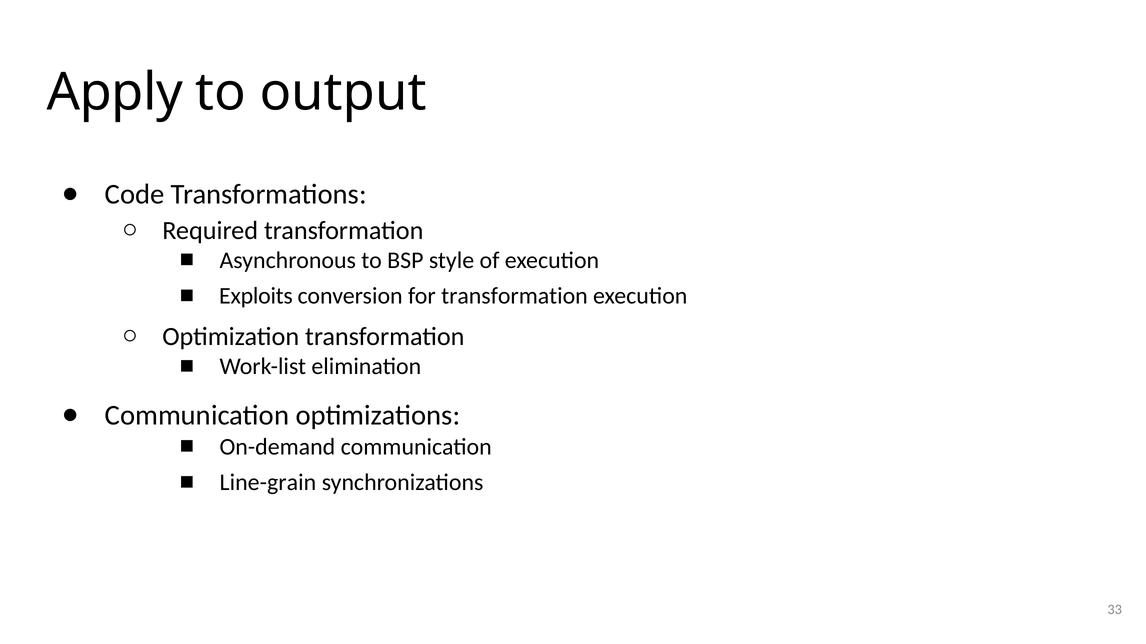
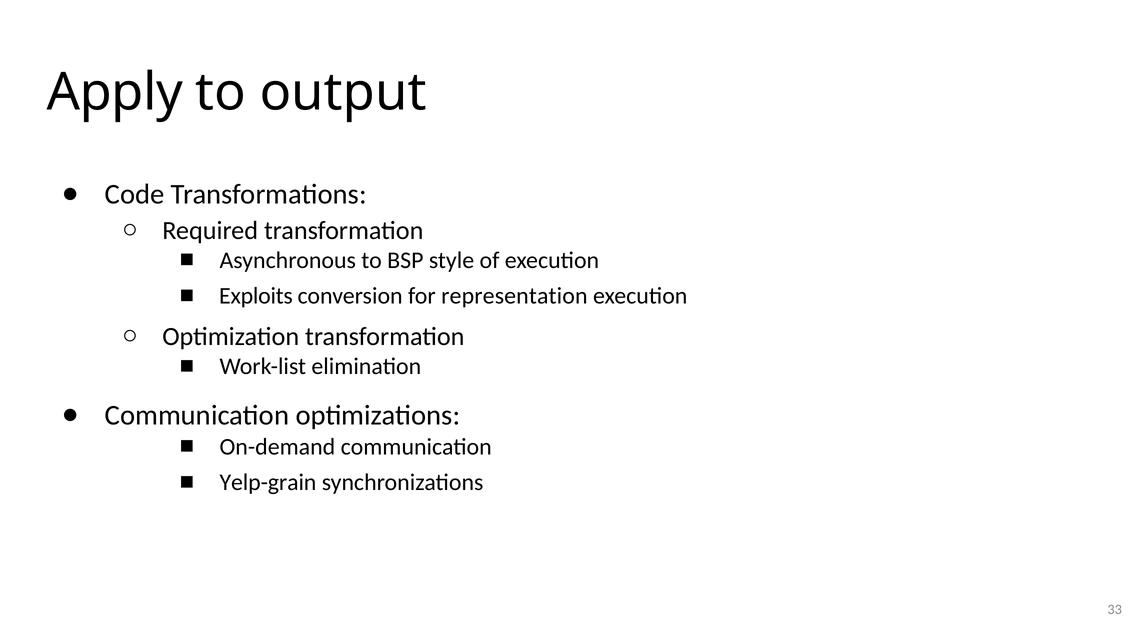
for transformation: transformation -> representation (514, 296)
Line-grain: Line-grain -> Yelp-grain (268, 483)
